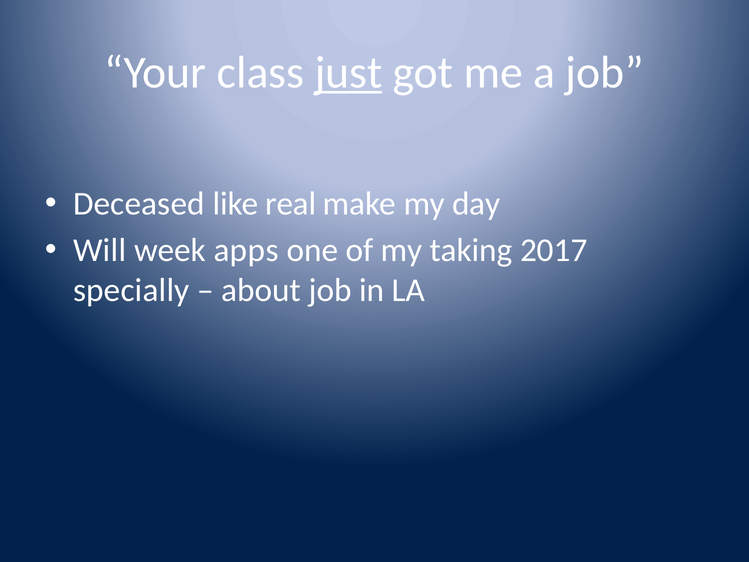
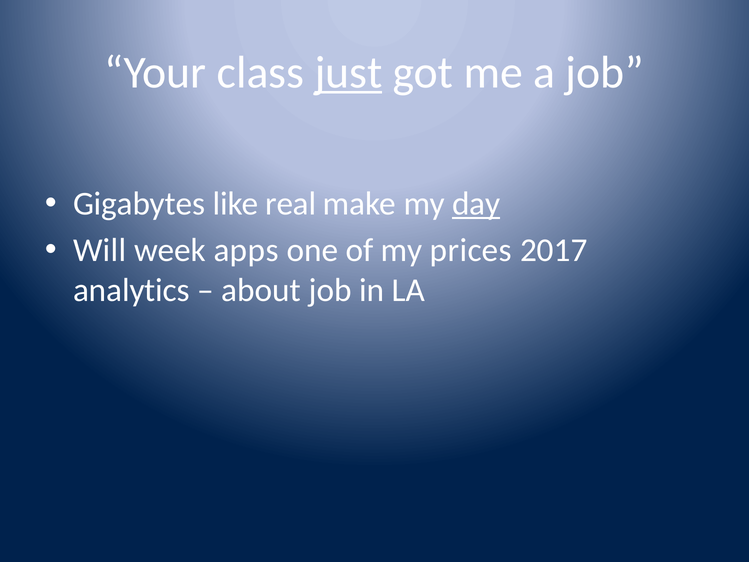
Deceased: Deceased -> Gigabytes (139, 204)
day underline: none -> present (476, 204)
taking: taking -> prices (471, 250)
specially: specially -> analytics (131, 290)
